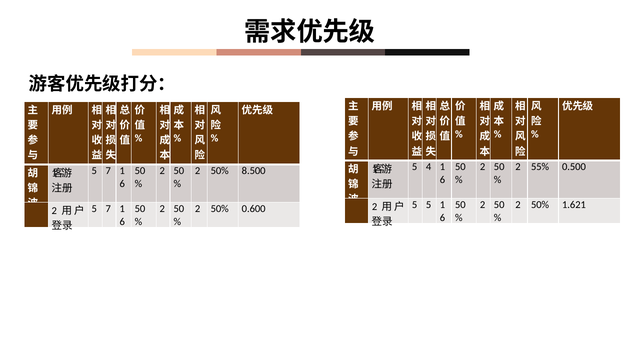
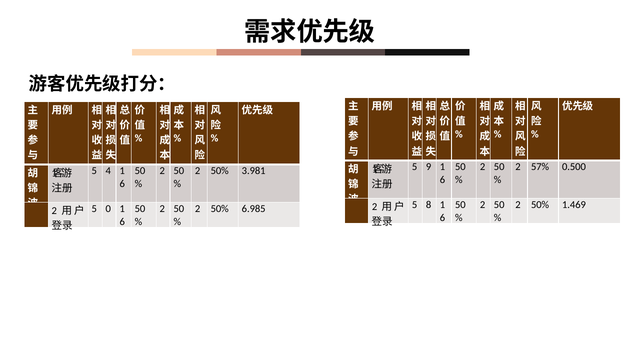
4: 4 -> 9 (429, 167)
55%: 55% -> 57% (540, 167)
7: 7 -> 4 (108, 171)
8.500: 8.500 -> 3.981 (254, 171)
5 5: 5 -> 8 (429, 205)
1.621: 1.621 -> 1.469 (574, 205)
7: 7 -> 0 (108, 209)
0.600: 0.600 -> 6.985 (254, 209)
